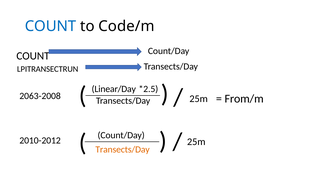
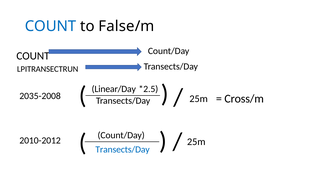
Code/m: Code/m -> False/m (126, 26)
2063-2008: 2063-2008 -> 2035-2008 (40, 96)
From/m: From/m -> Cross/m (244, 99)
Transects/Day colour: orange -> blue (123, 150)
